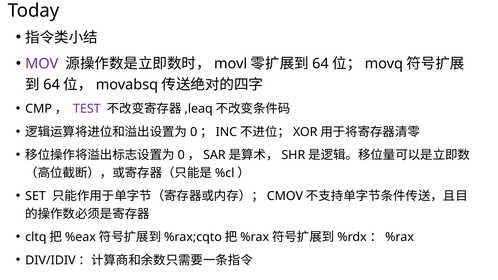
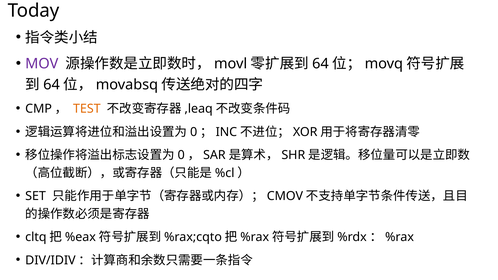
TEST colour: purple -> orange (87, 109)
